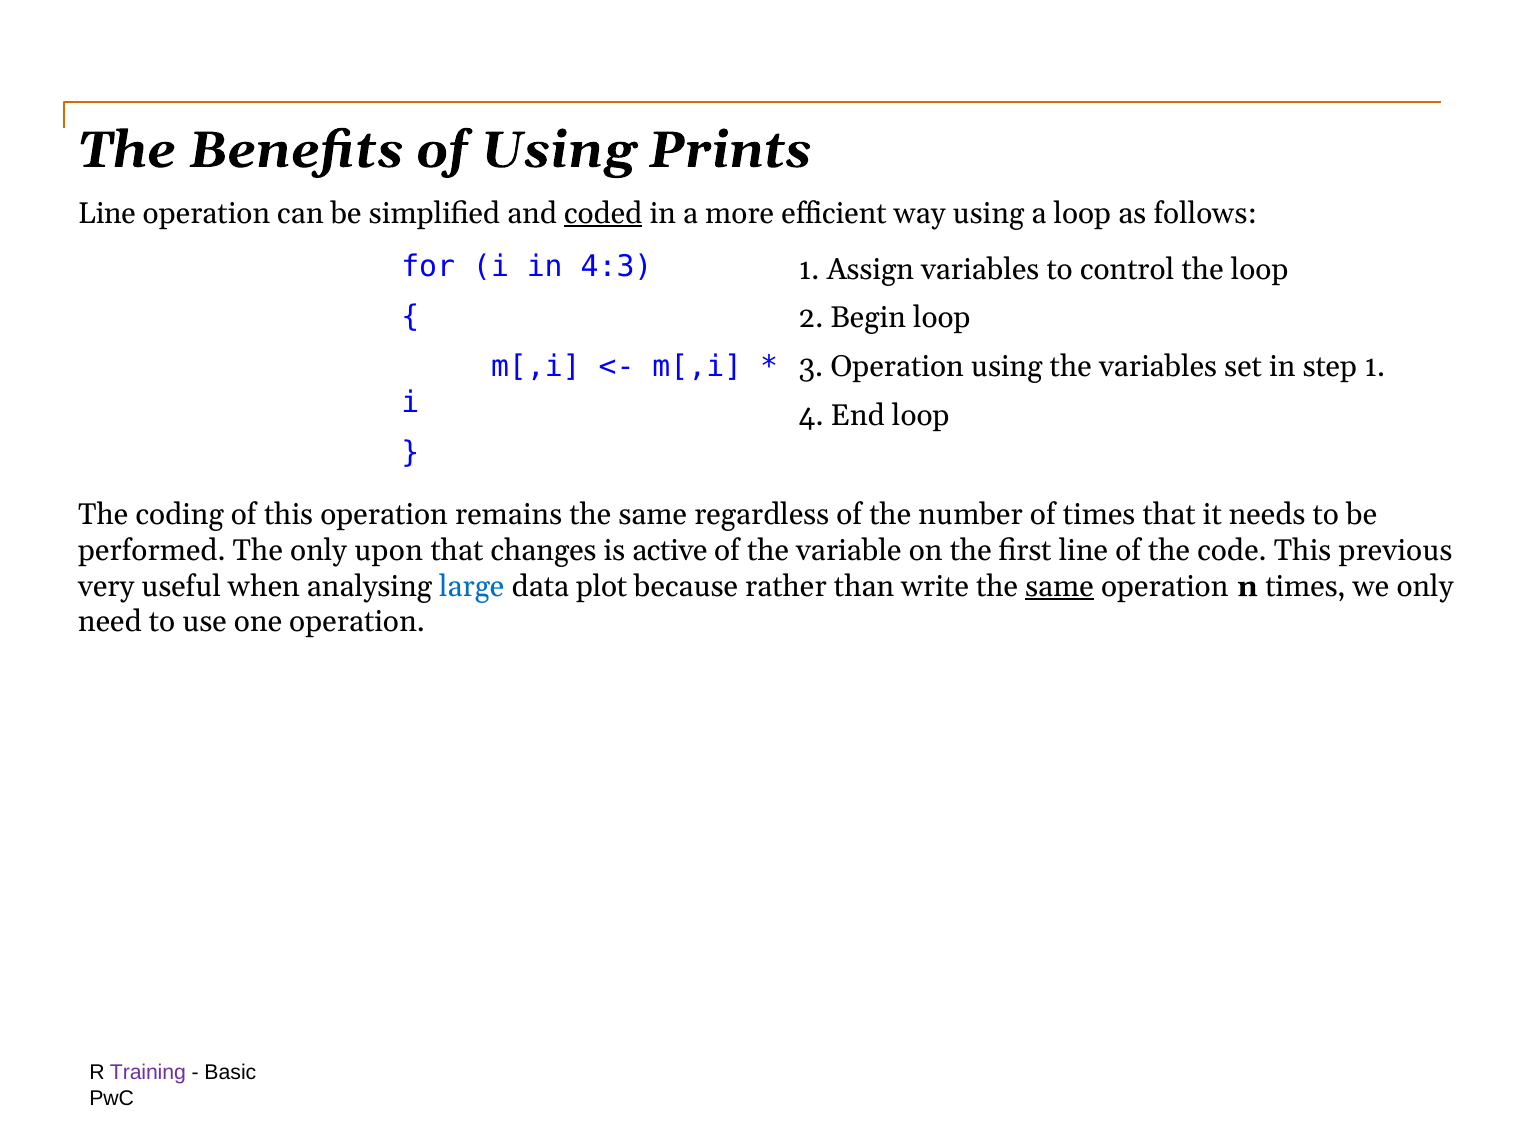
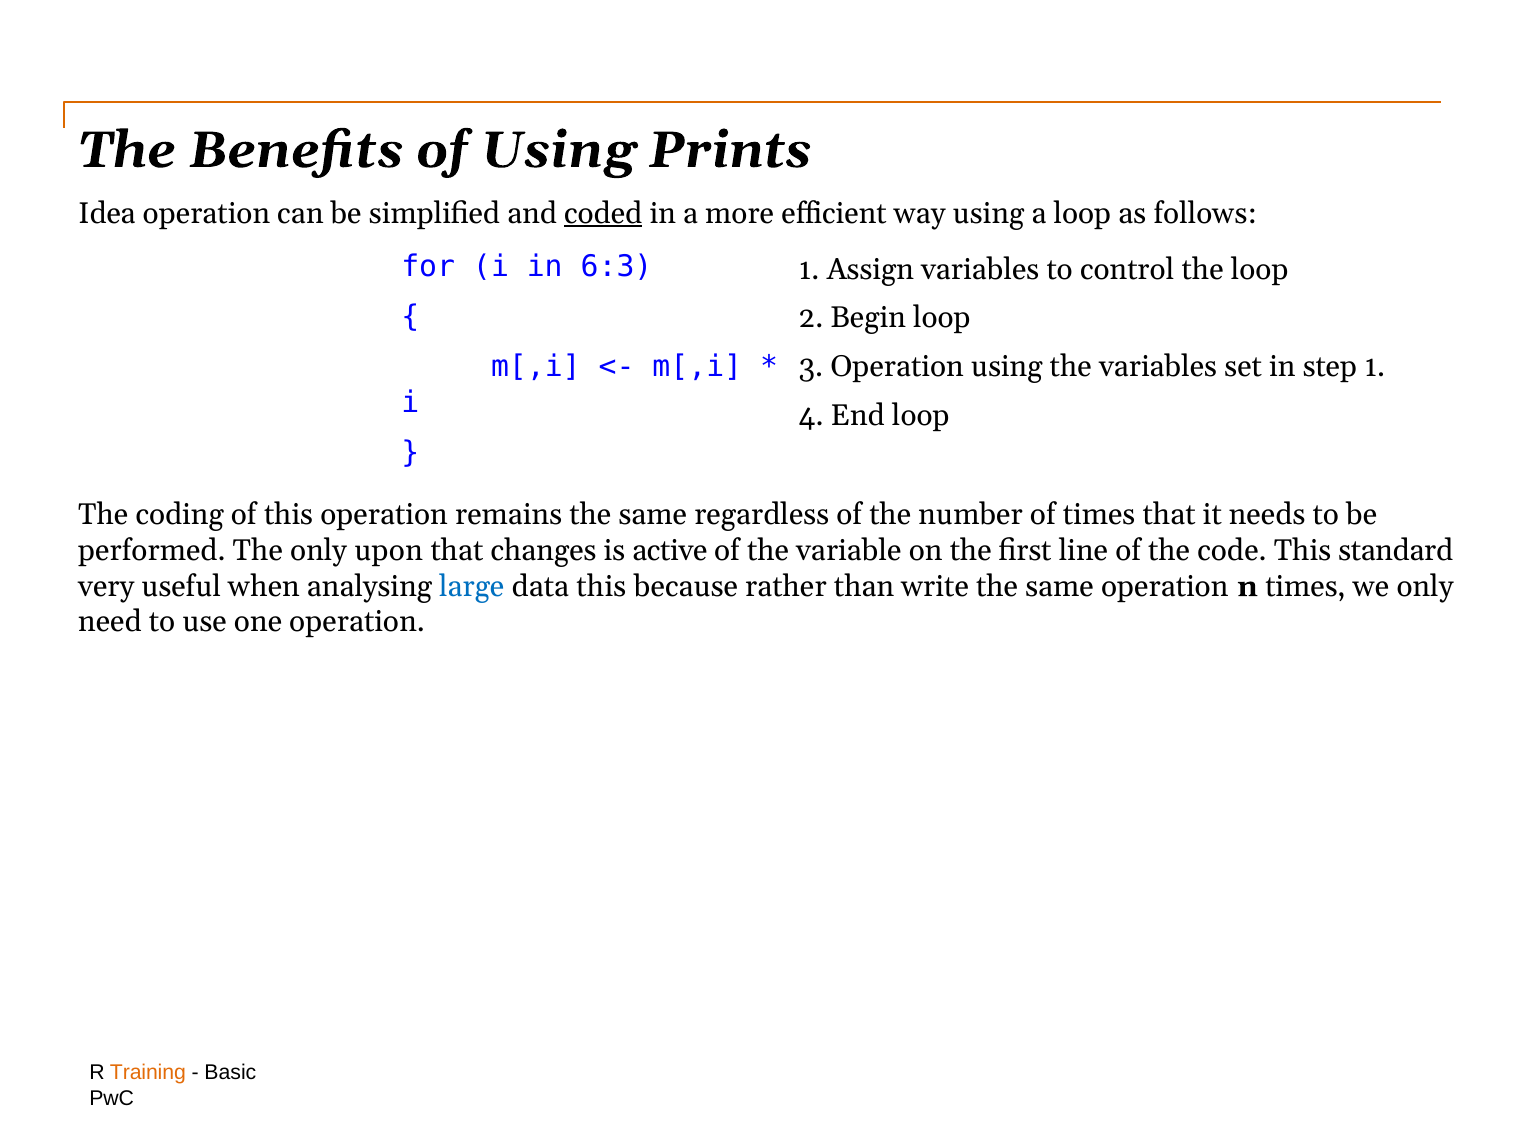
Line: Line -> Idea (107, 213)
4:3: 4:3 -> 6:3 (617, 266)
previous: previous -> standard (1396, 550)
data plot: plot -> this (601, 586)
same underline: present -> none (1060, 586)
Training colour: purple -> orange (148, 1072)
